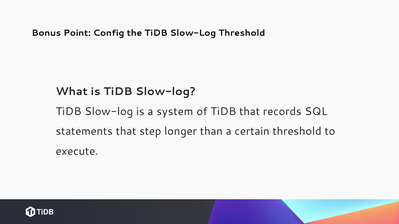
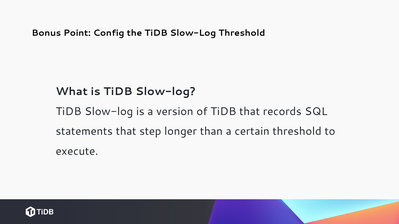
system: system -> version (175, 112)
